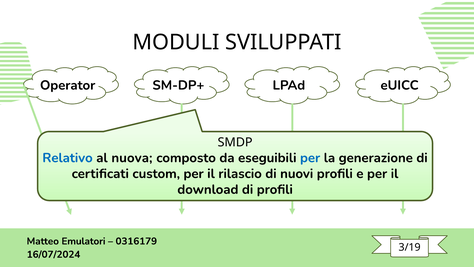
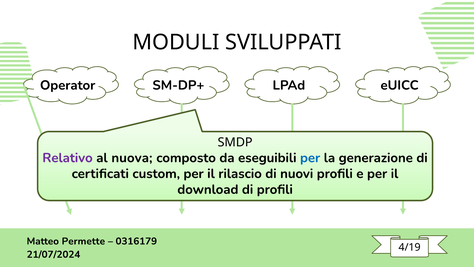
Relativo colour: blue -> purple (68, 158)
Emulatori: Emulatori -> Permette (83, 241)
3/19: 3/19 -> 4/19 (410, 247)
16/07/2024: 16/07/2024 -> 21/07/2024 (53, 254)
